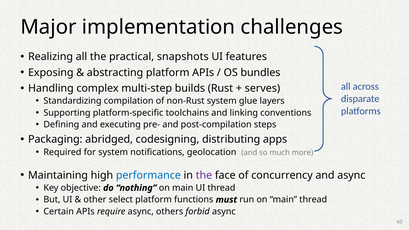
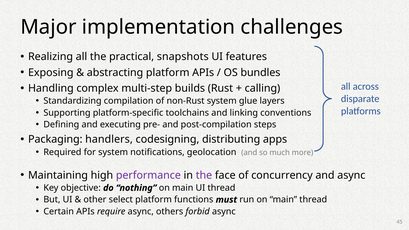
serves: serves -> calling (262, 88)
abridged: abridged -> handlers (109, 139)
performance colour: blue -> purple (148, 175)
